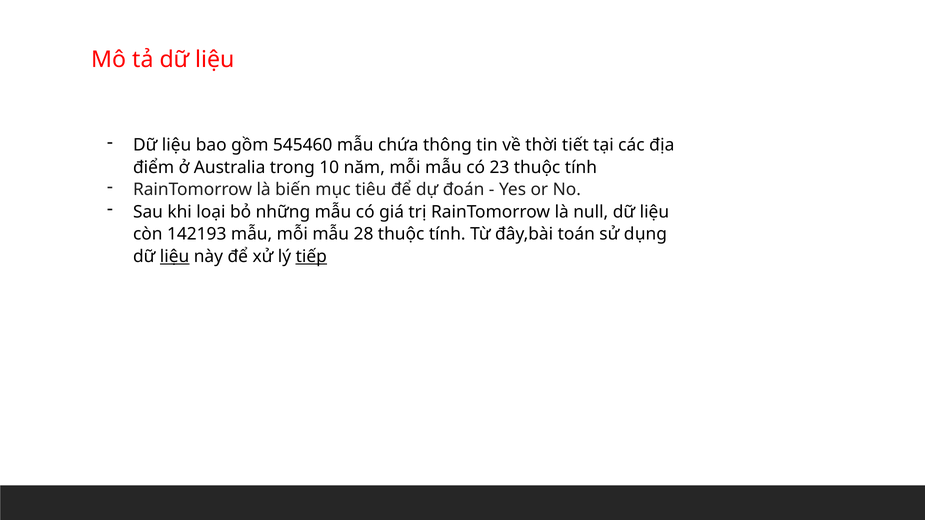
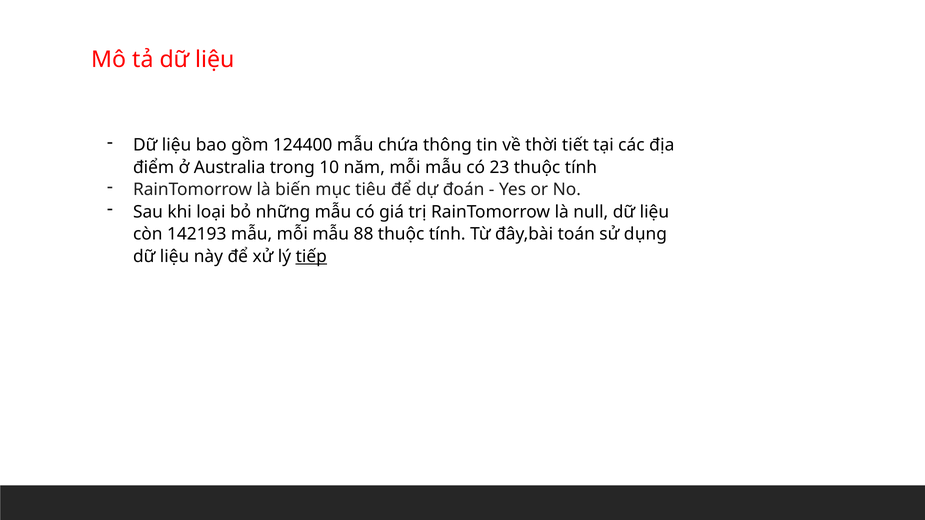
545460: 545460 -> 124400 (303, 145)
28: 28 -> 88 (363, 234)
liệu underline: present -> none (175, 257)
